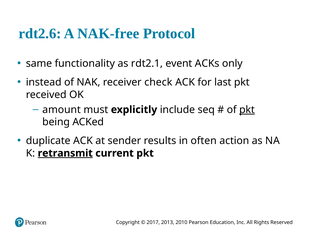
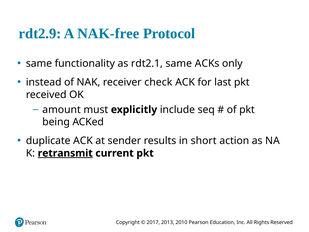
t2.6: t2.6 -> t2.9 (47, 34)
t2.1 event: event -> same (179, 63)
pkt underline: present -> none (247, 110)
often: often -> short (204, 141)
